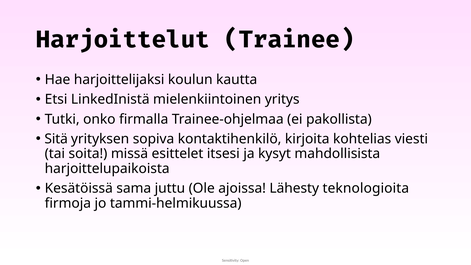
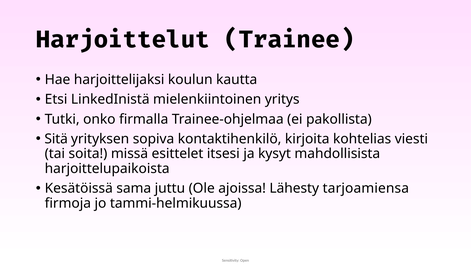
teknologioita: teknologioita -> tarjoamiensa (366, 188)
